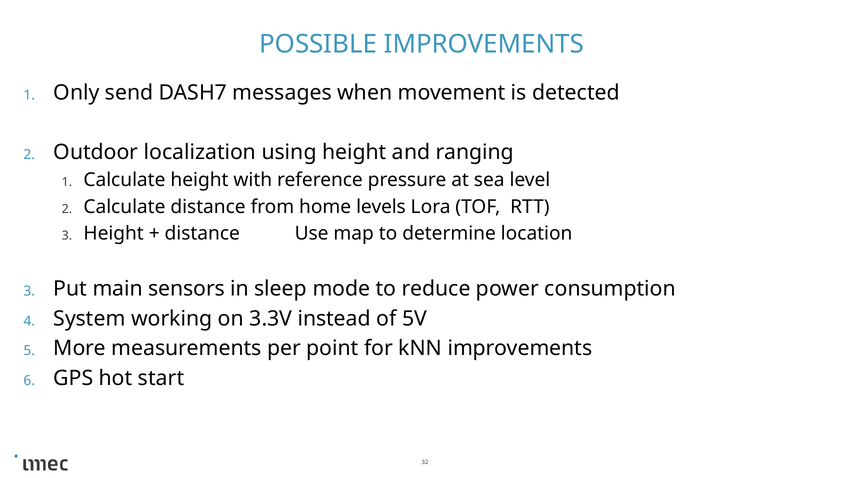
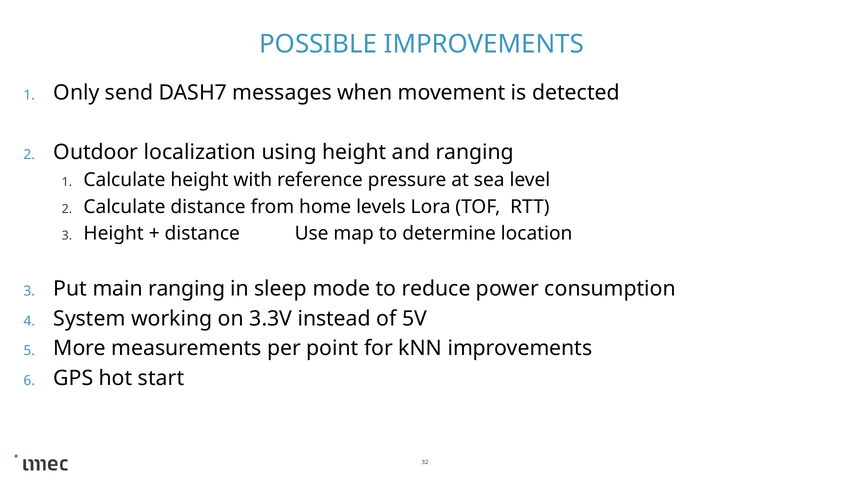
main sensors: sensors -> ranging (187, 289)
